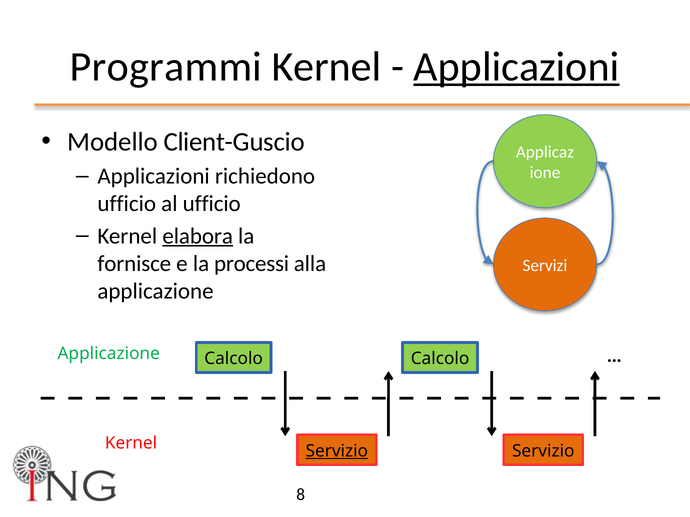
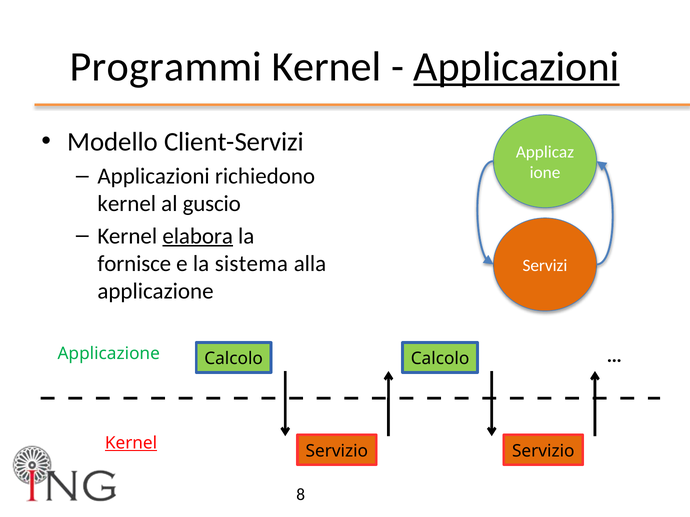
Client-Guscio: Client-Guscio -> Client-Servizi (234, 142)
ufficio: ufficio -> kernel (127, 204)
al ufficio: ufficio -> guscio (212, 204)
processi: processi -> sistema (251, 264)
Kernel underline: none -> present (131, 444)
Servizio underline: present -> none (337, 451)
